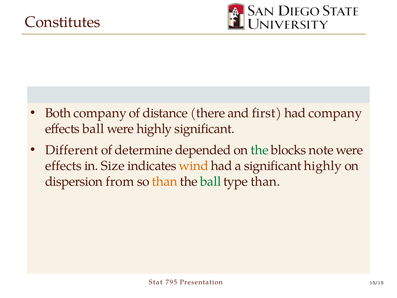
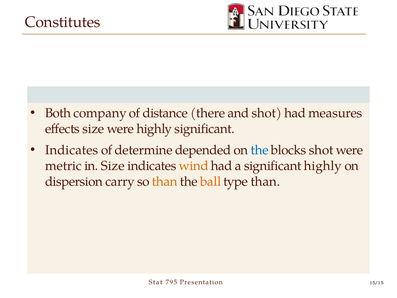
and first: first -> shot (267, 113)
had company: company -> measures (335, 113)
effects ball: ball -> size (93, 129)
Different: Different -> Indicates (72, 150)
the colour: green -> blue (260, 150)
blocks note: note -> shot (321, 150)
effects: effects -> metric (63, 166)
from: from -> carry (120, 181)
ball colour: green -> orange (211, 181)
